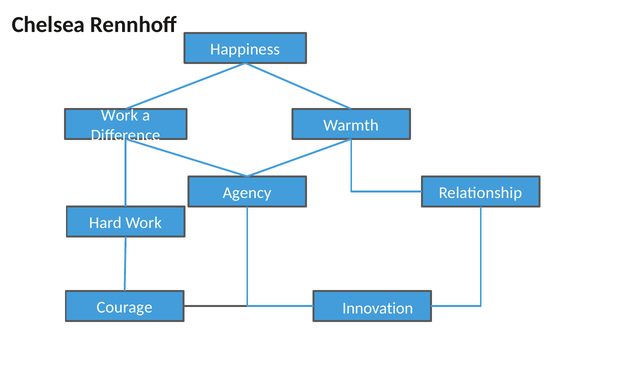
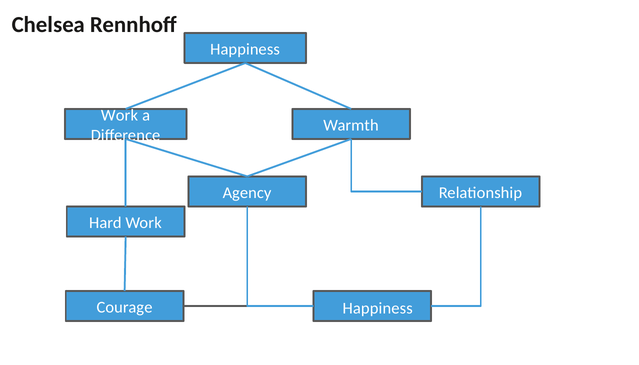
Innovation: Innovation -> Happiness (378, 309)
